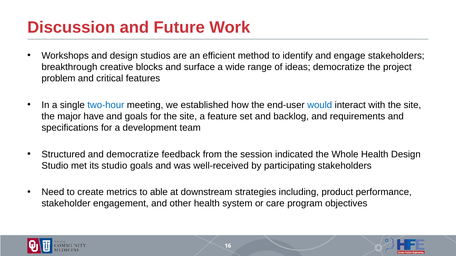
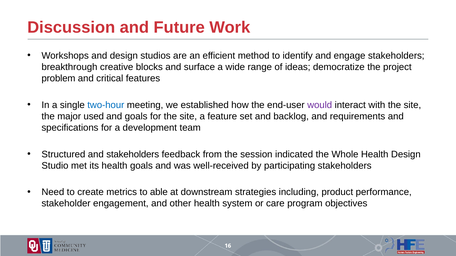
would colour: blue -> purple (320, 105)
have: have -> used (94, 117)
and democratize: democratize -> stakeholders (133, 155)
its studio: studio -> health (114, 166)
